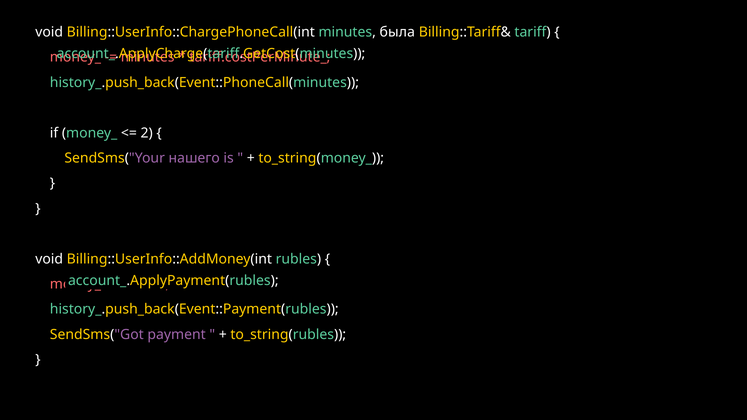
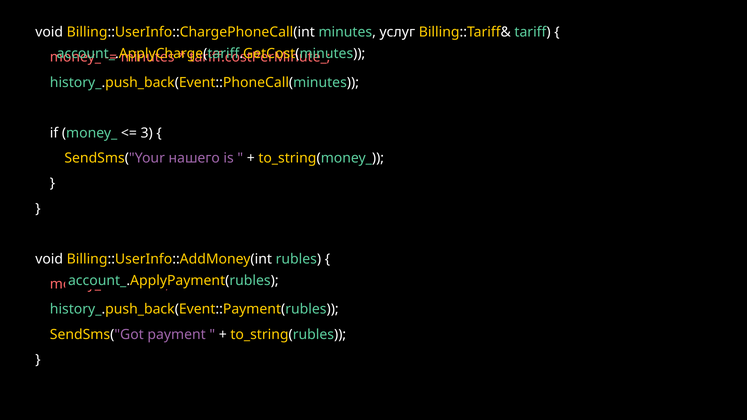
была: была -> услуг (397, 32)
2: 2 -> 3 (147, 133)
